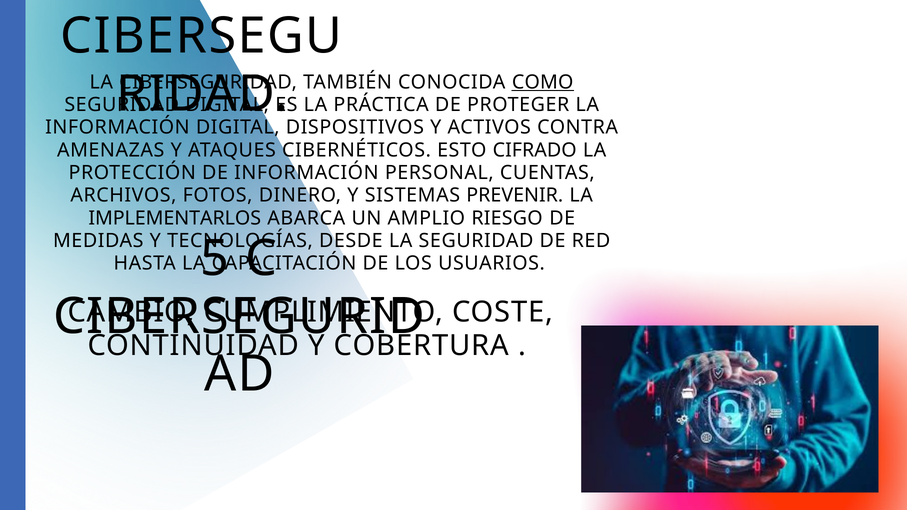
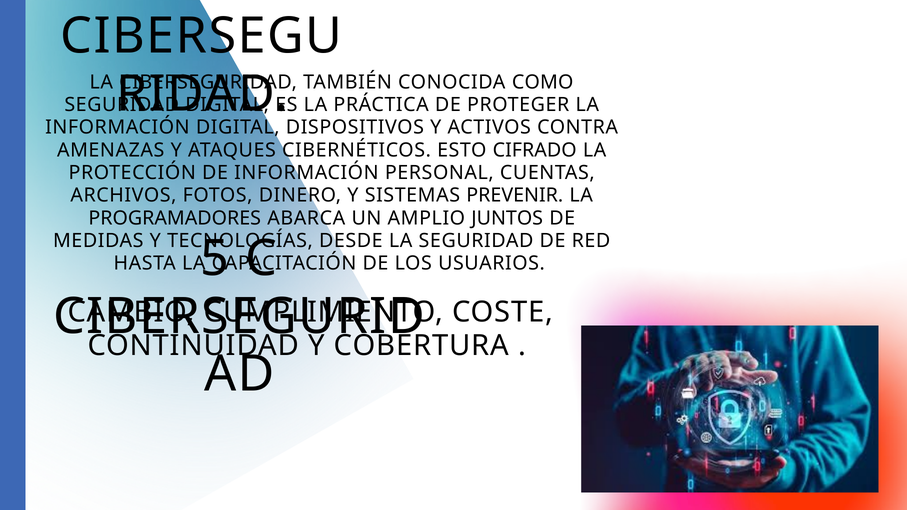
COMO underline: present -> none (543, 82)
IMPLEMENTARLOS: IMPLEMENTARLOS -> PROGRAMADORES (175, 218)
RIESGO: RIESGO -> JUNTOS (507, 218)
